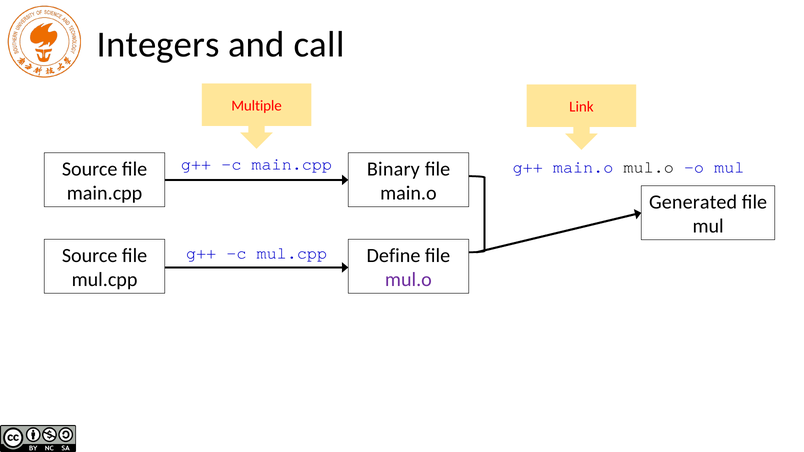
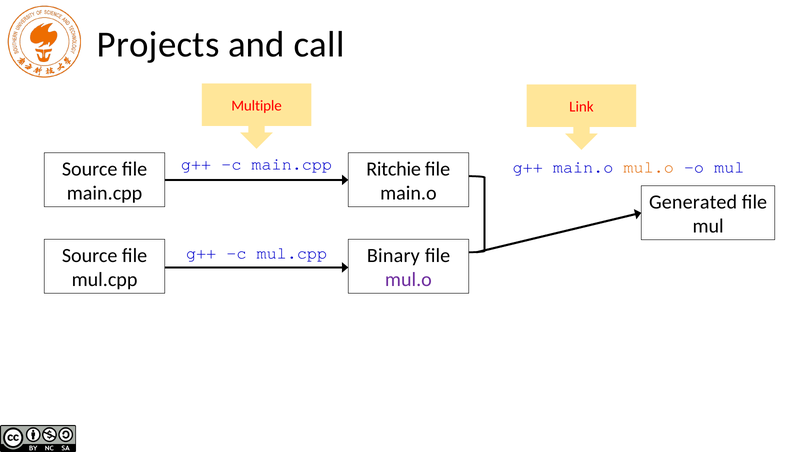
Integers: Integers -> Projects (158, 45)
mul.o colour: black -> orange (649, 167)
Binary: Binary -> Ritchie (394, 169)
Define: Define -> Binary (393, 256)
